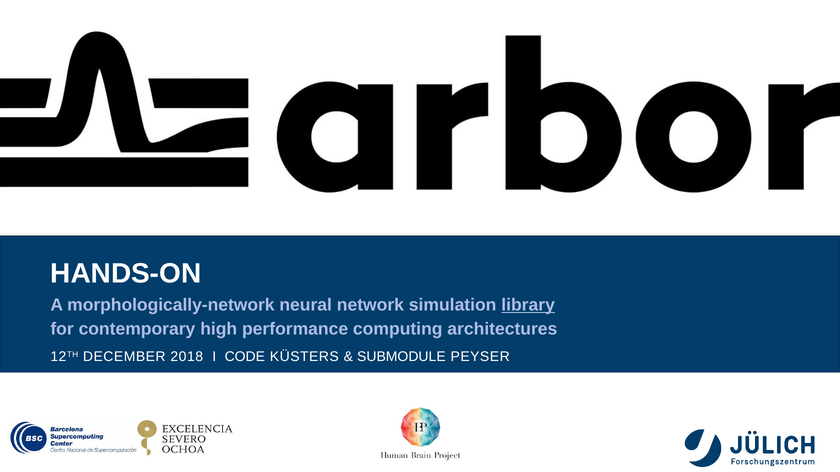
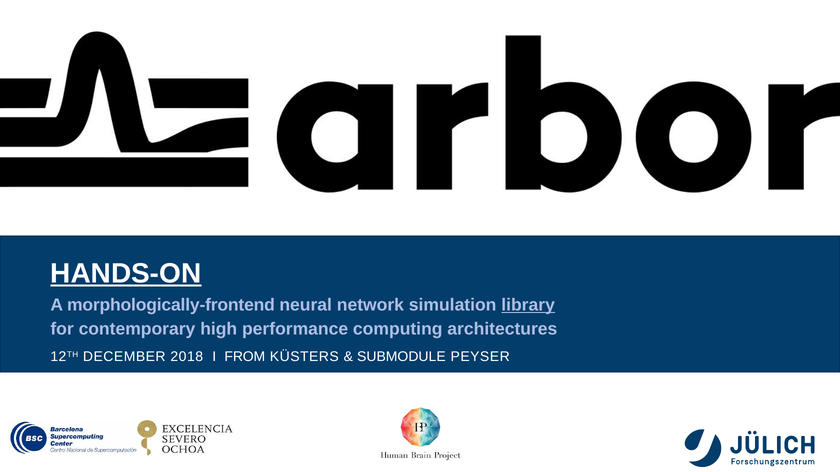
HANDS-ON underline: none -> present (126, 274)
morphologically-network: morphologically-network -> morphologically-frontend (171, 305)
CODE: CODE -> FROM (245, 357)
